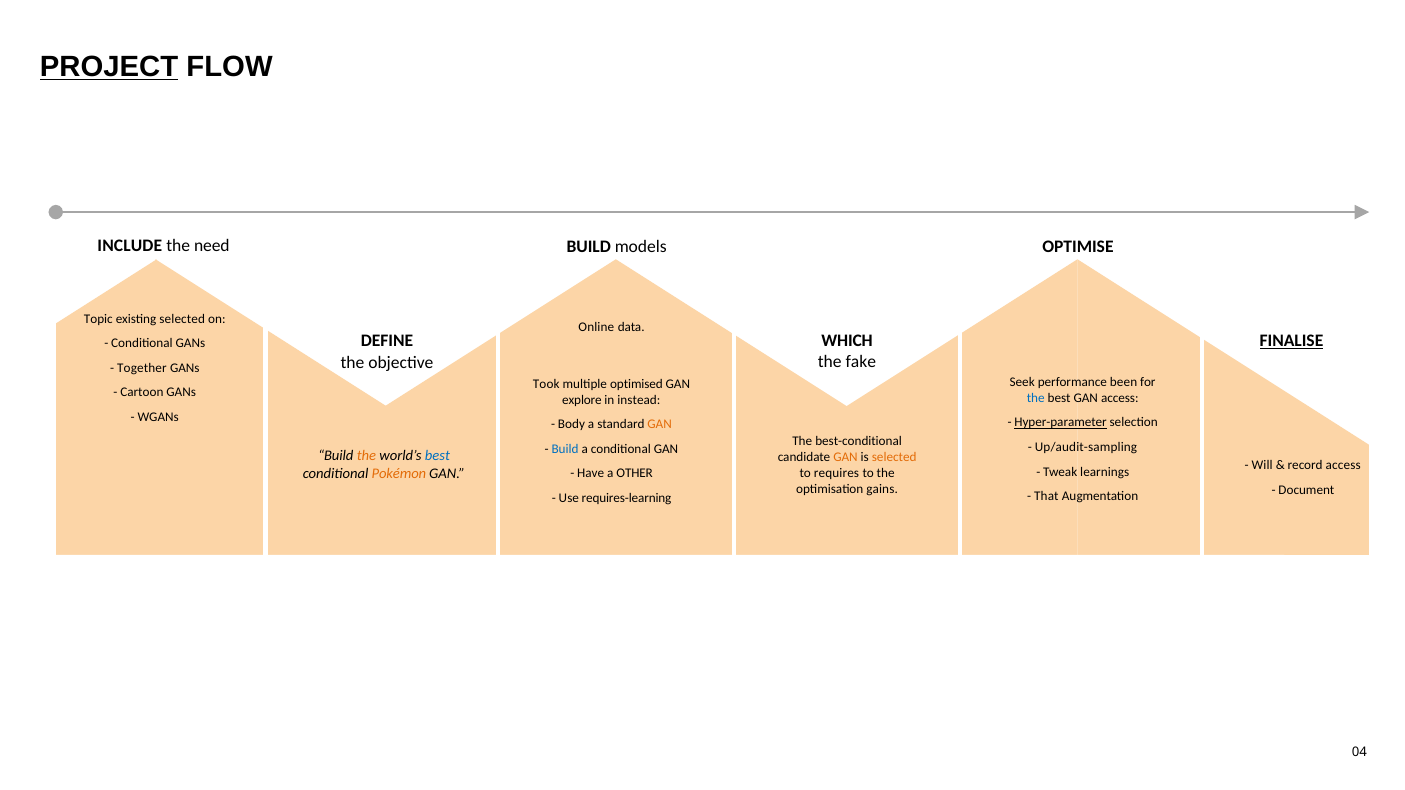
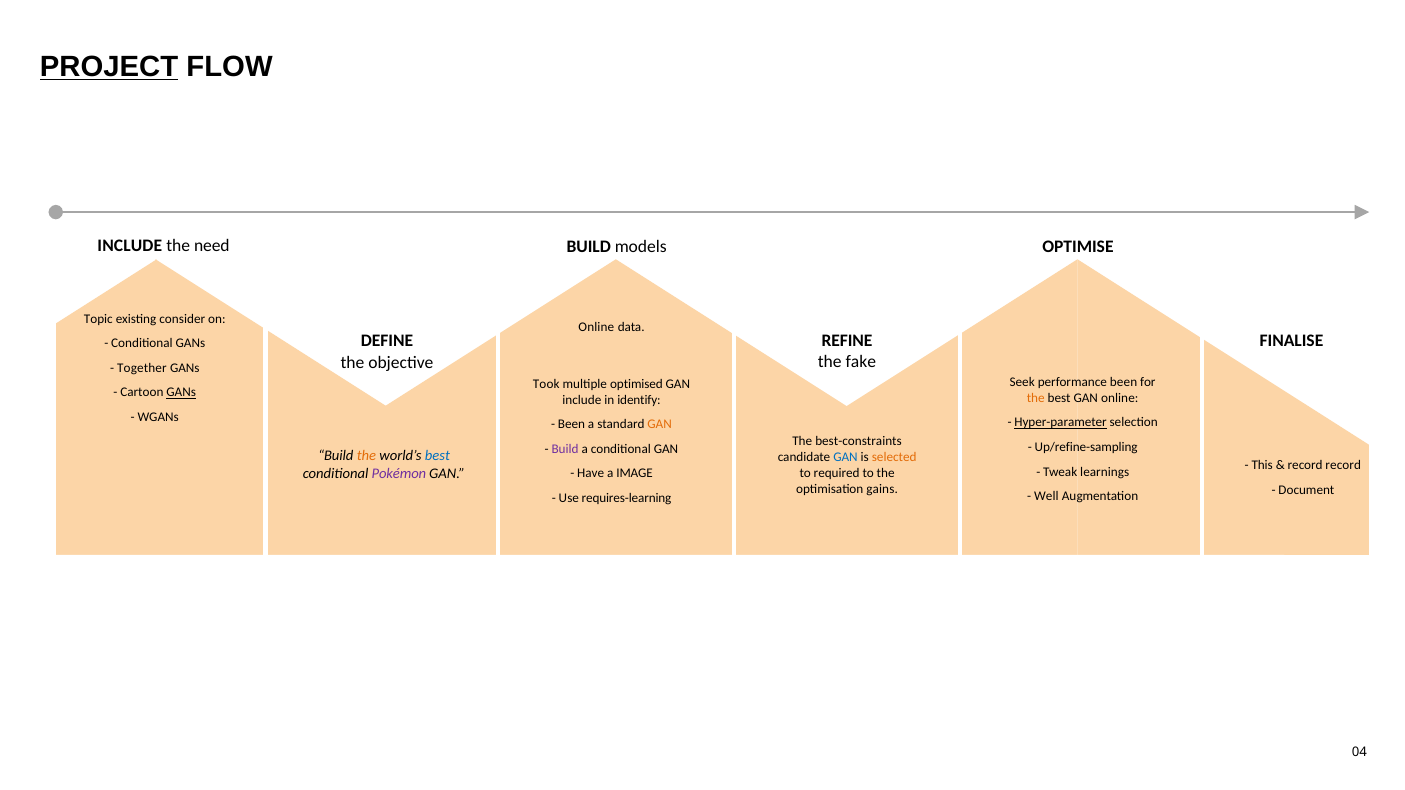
existing selected: selected -> consider (182, 319)
WHICH: WHICH -> REFINE (847, 341)
FINALISE underline: present -> none (1291, 341)
GANs underline: none -> present (181, 393)
the colour: blue -> orange (1036, 398)
GAN access: access -> online (1120, 398)
explore: explore -> include (582, 400)
instead: instead -> identify (639, 400)
Body: Body -> Been (571, 424)
best-conditional: best-conditional -> best-constraints (859, 441)
Up/audit-sampling: Up/audit-sampling -> Up/refine-sampling (1086, 447)
Build colour: blue -> purple (565, 449)
GAN colour: orange -> blue (846, 457)
Will: Will -> This (1262, 465)
record access: access -> record (1343, 465)
Pokémon colour: orange -> purple (399, 474)
requires: requires -> required (837, 473)
OTHER: OTHER -> IMAGE (635, 474)
That: That -> Well (1046, 497)
